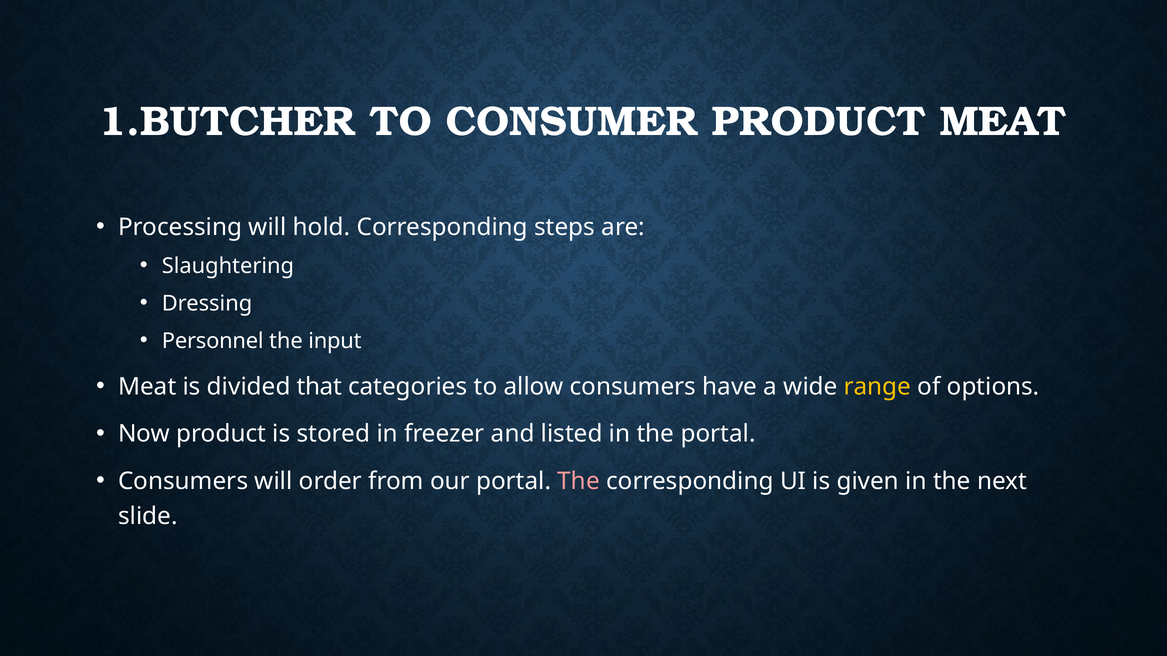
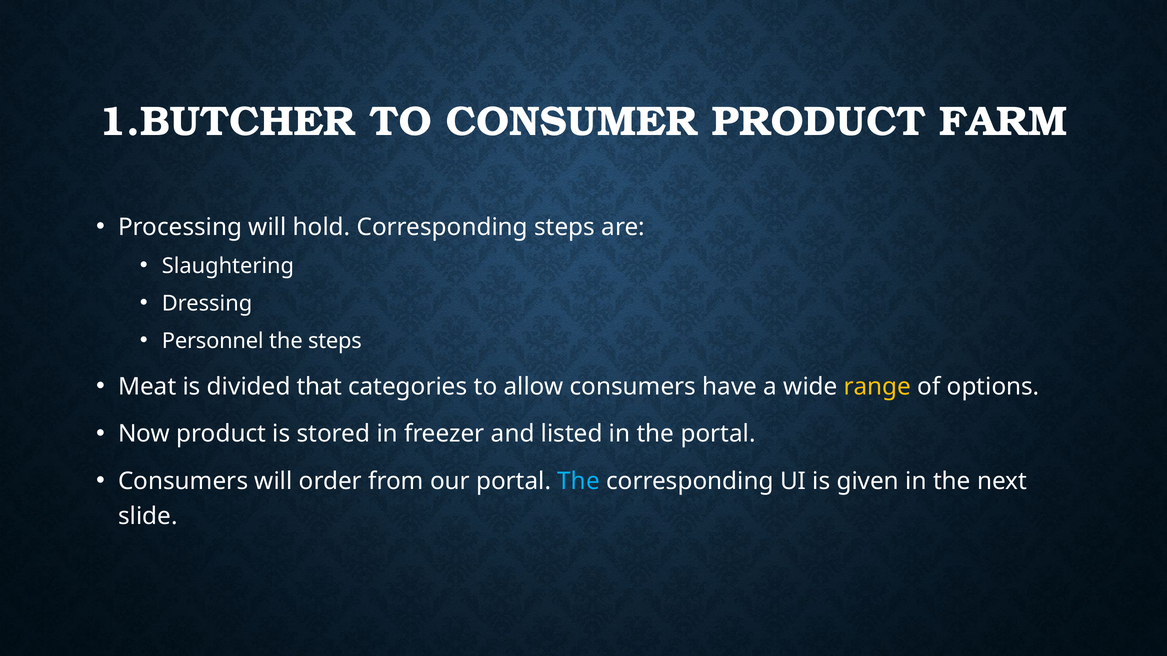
PRODUCT MEAT: MEAT -> FARM (1003, 122)
the input: input -> steps (335, 341)
The colour: pink -> light blue (579, 481)
